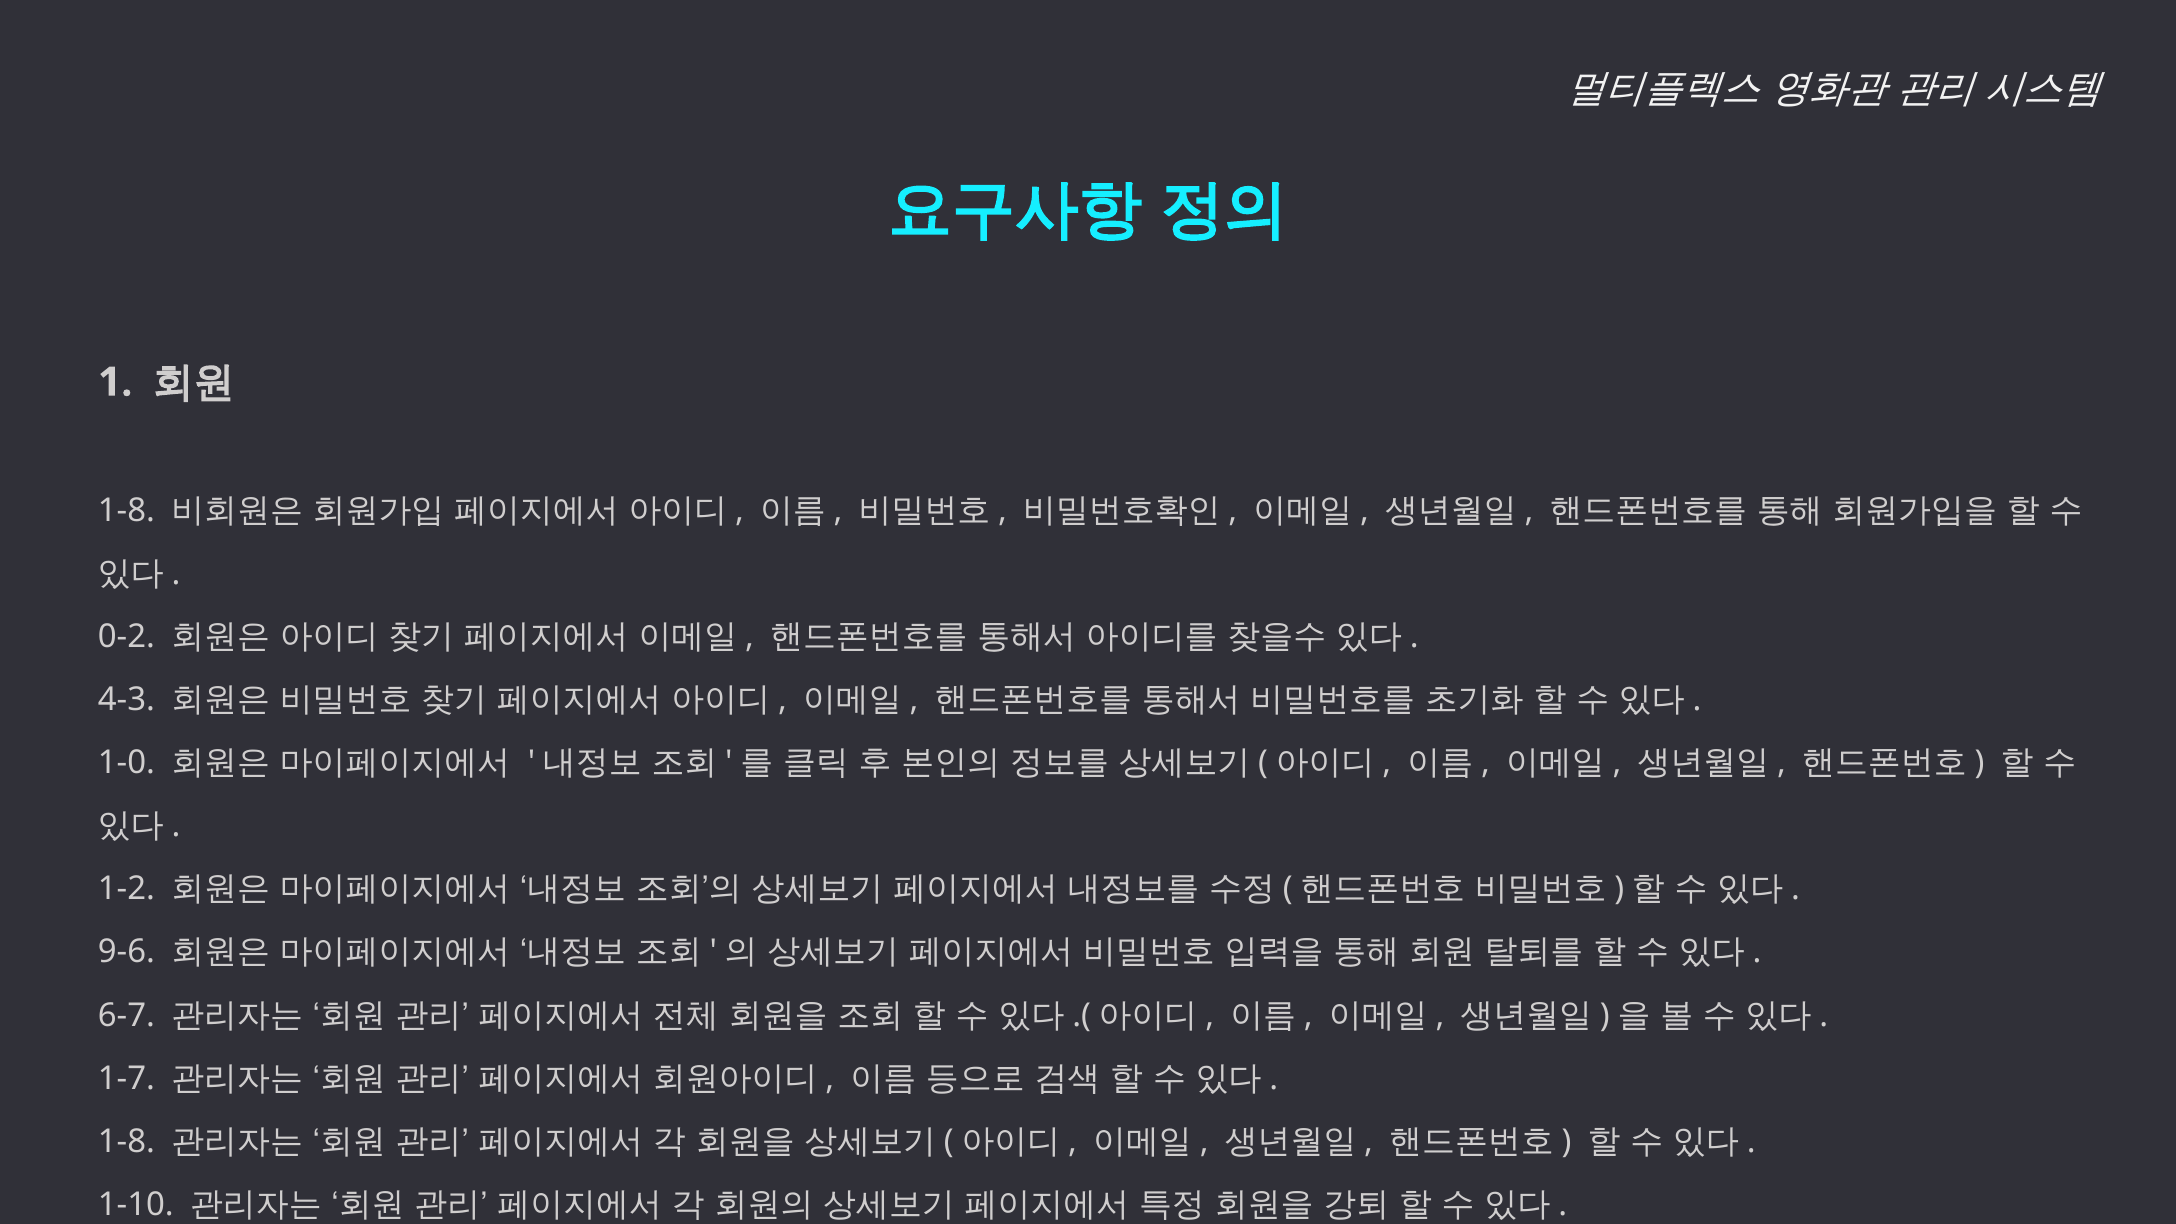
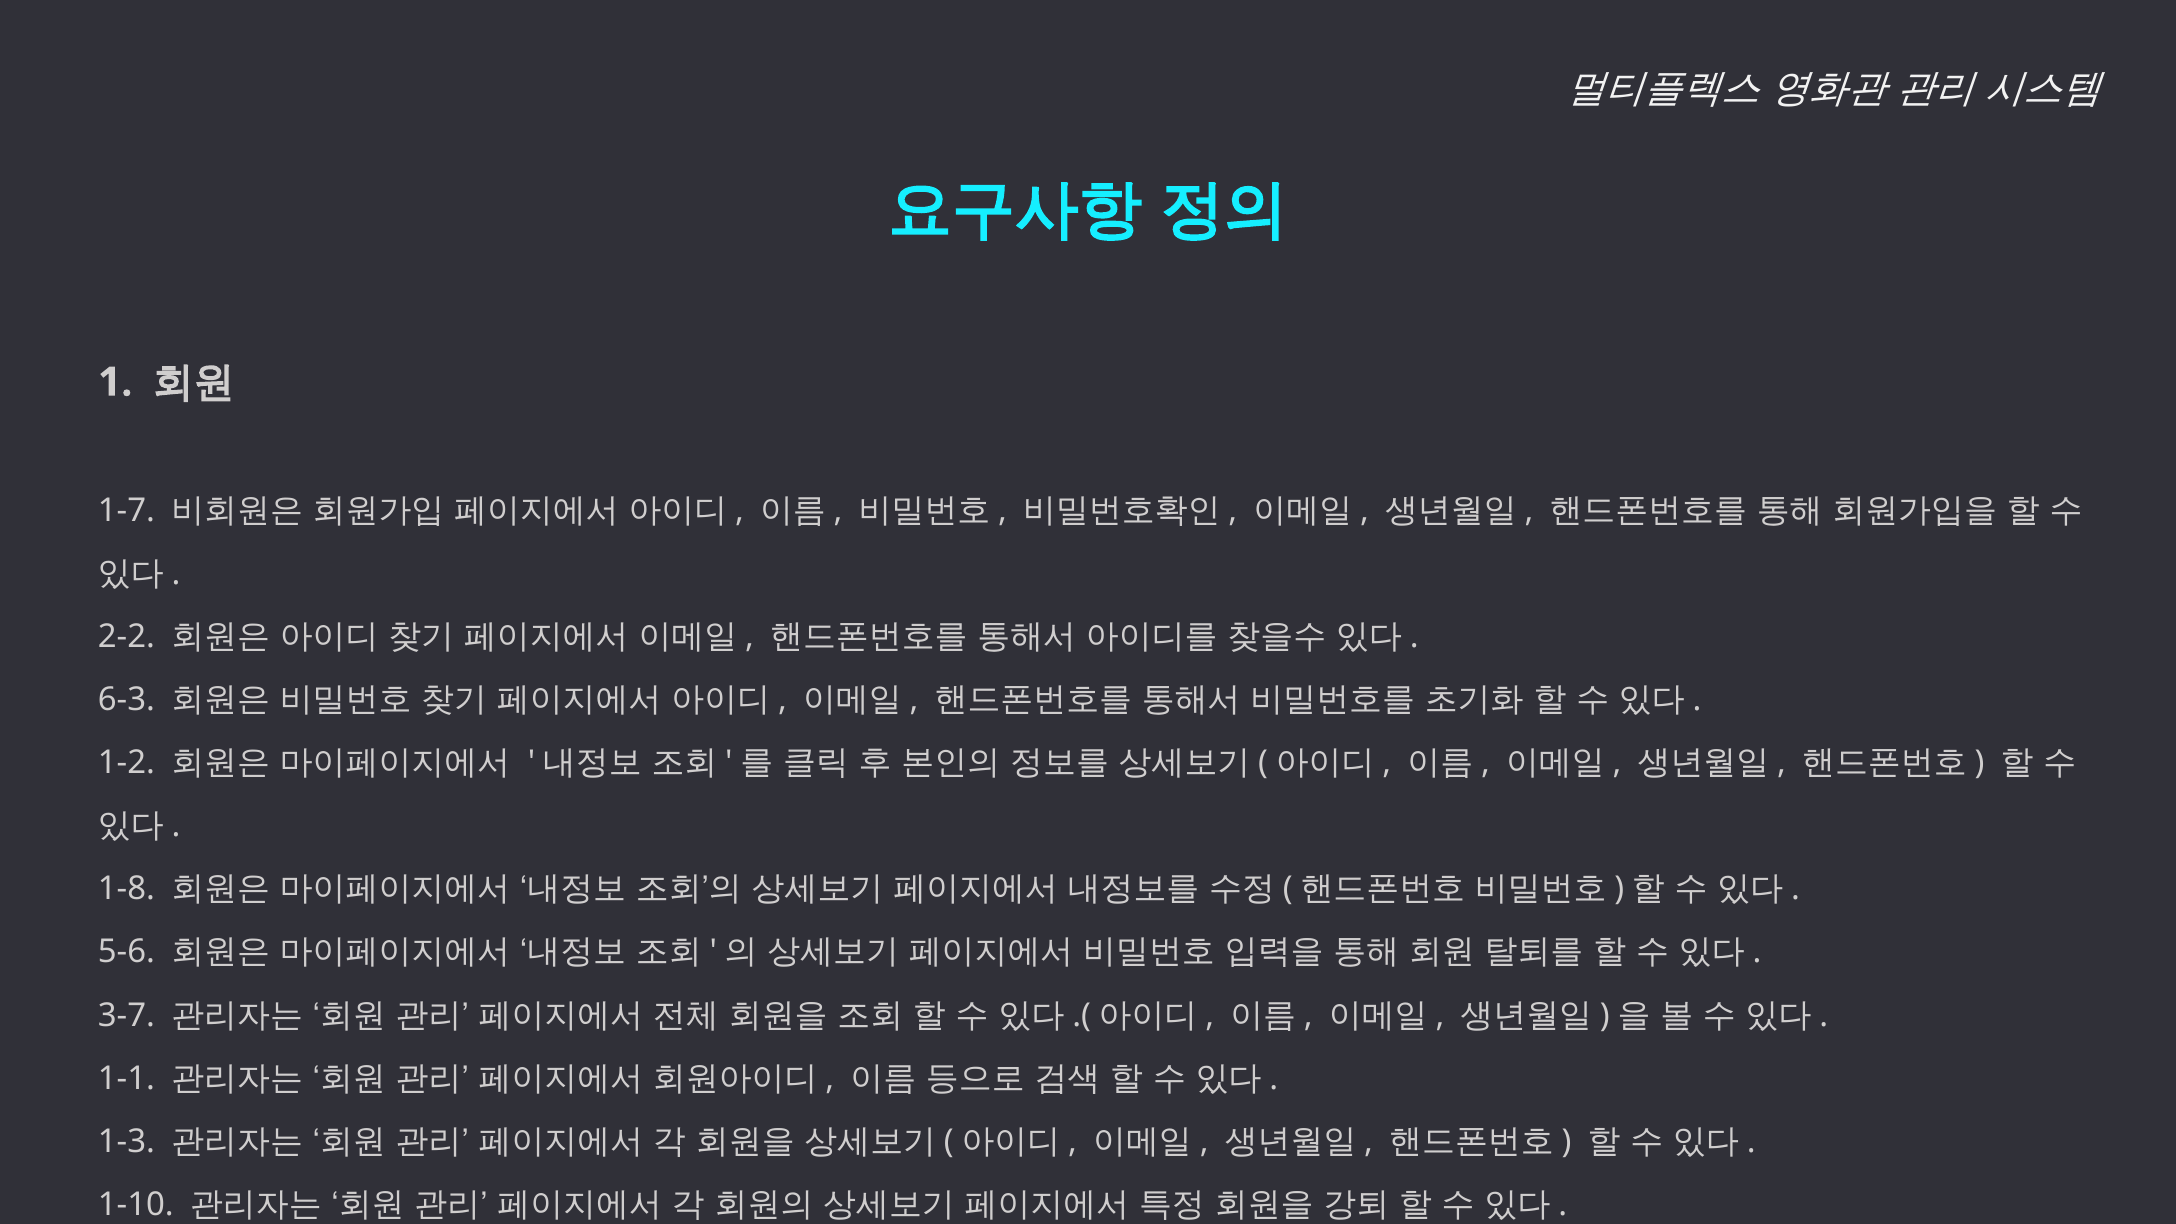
1-8: 1-8 -> 1-7 (126, 510)
0-2: 0-2 -> 2-2 (126, 637)
4-3: 4-3 -> 6-3 (126, 700)
1-0: 1-0 -> 1-2 (126, 763)
1-2: 1-2 -> 1-8 (126, 889)
9-6: 9-6 -> 5-6 (126, 952)
6-7: 6-7 -> 3-7 (126, 1015)
1-7: 1-7 -> 1-1 (126, 1078)
1-8: 1-8 -> 1-3 (126, 1141)
